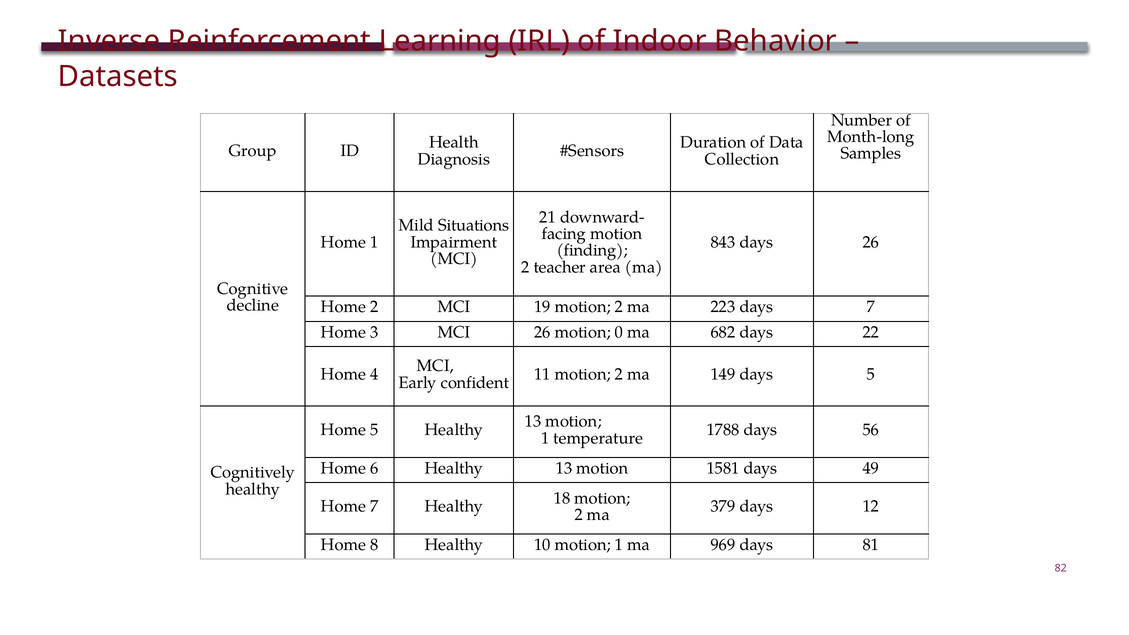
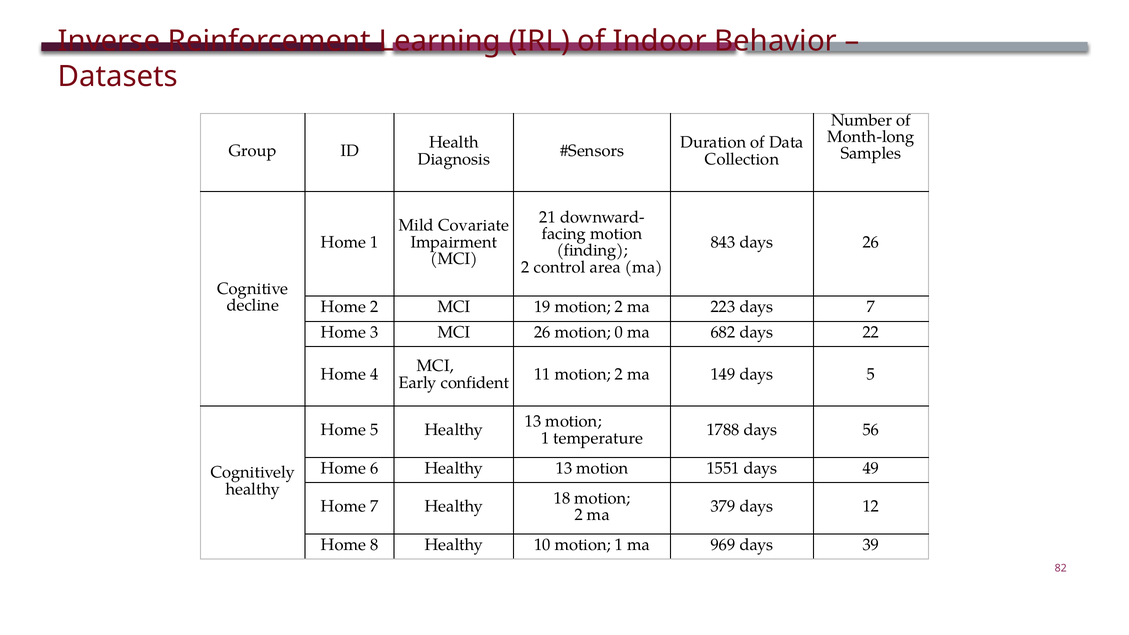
Situations: Situations -> Covariate (474, 226)
teacher: teacher -> control (560, 267)
1581: 1581 -> 1551 (723, 468)
81: 81 -> 39 (871, 545)
